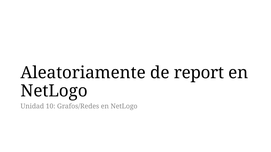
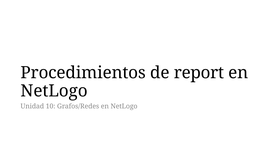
Aleatoriamente: Aleatoriamente -> Procedimientos (83, 73)
